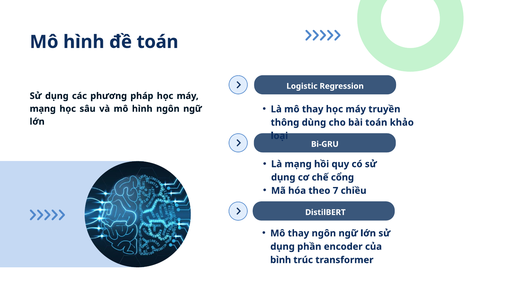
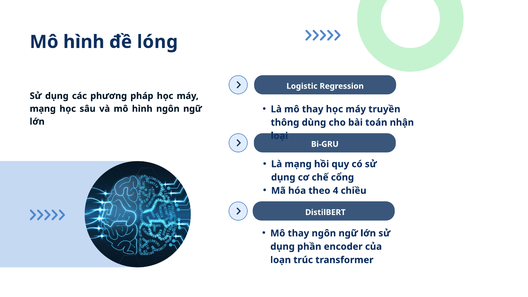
đề toán: toán -> lóng (157, 42)
khảo: khảo -> nhận (402, 123)
7: 7 -> 4 (336, 191)
bình: bình -> loạn (281, 260)
